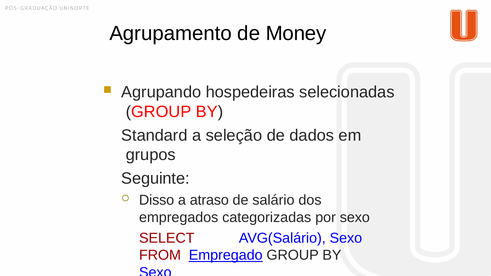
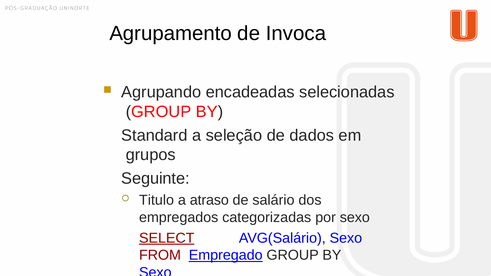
Money: Money -> Invoca (296, 34)
hospedeiras: hospedeiras -> encadeadas (250, 92)
Disso: Disso -> Titulo (157, 200)
SELECT underline: none -> present (167, 238)
